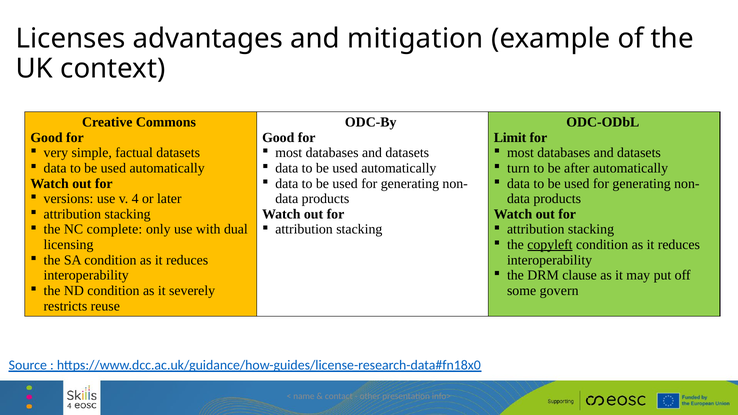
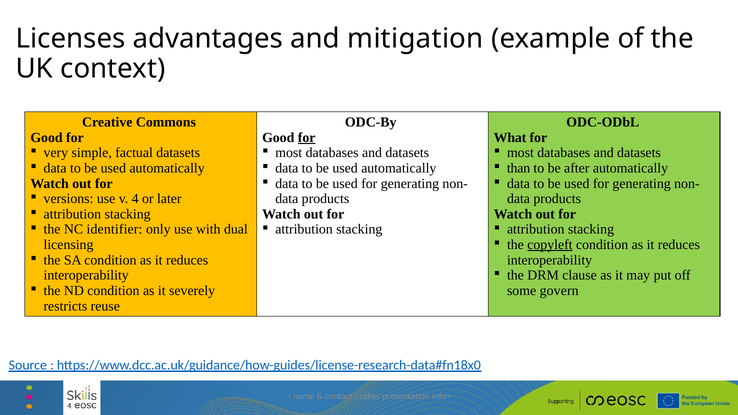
for underline: none -> present (307, 138)
Limit: Limit -> What (510, 138)
turn: turn -> than (519, 168)
complete: complete -> identifier (115, 229)
